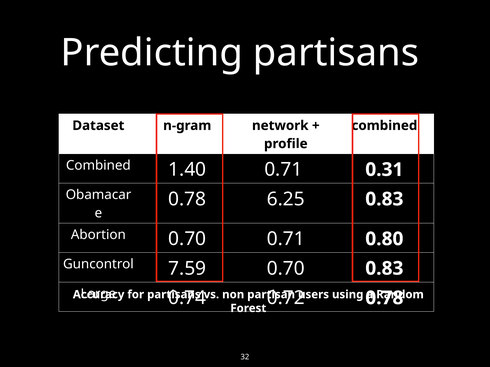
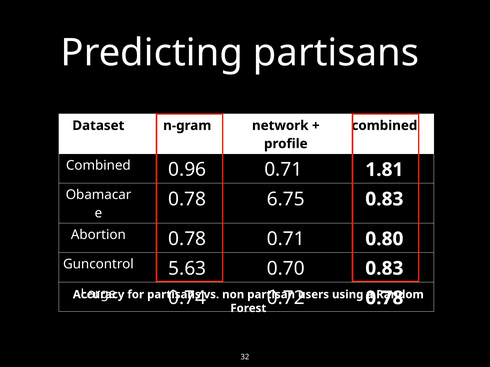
1.40: 1.40 -> 0.96 (187, 170)
0.31: 0.31 -> 1.81 (384, 170)
6.25: 6.25 -> 6.75 (286, 199)
Abortion 0.70: 0.70 -> 0.78 (187, 239)
7.59: 7.59 -> 5.63 (187, 269)
